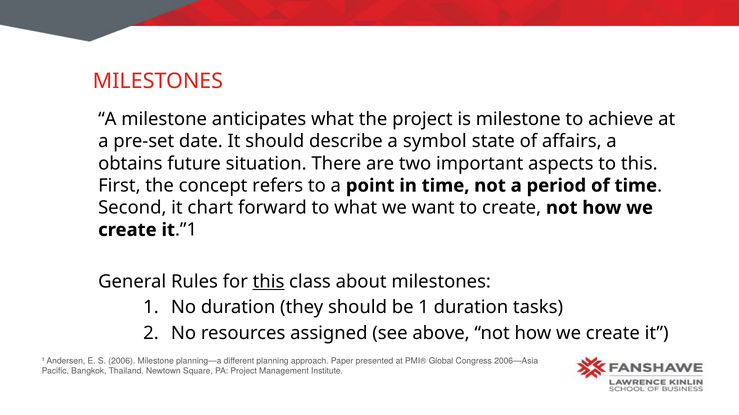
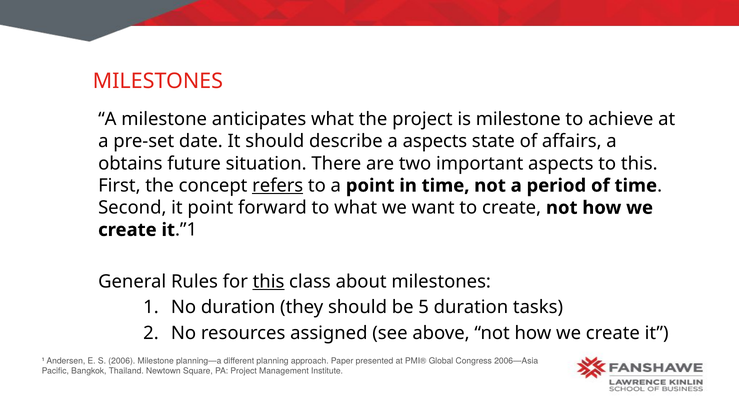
a symbol: symbol -> aspects (435, 142)
refers underline: none -> present (278, 186)
it chart: chart -> point (210, 208)
be 1: 1 -> 5 (424, 308)
